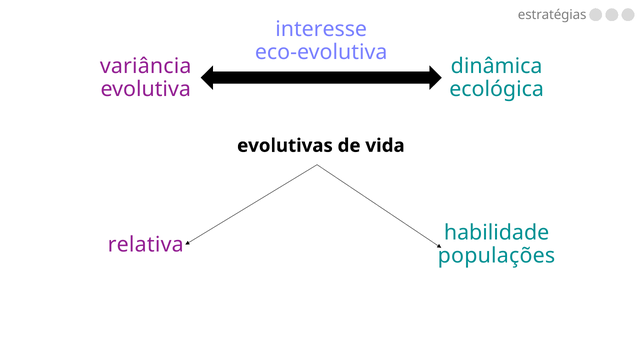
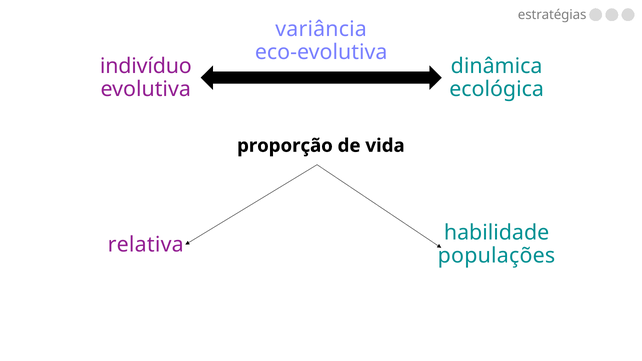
interesse: interesse -> variância (321, 29)
variância: variância -> indivíduo (146, 66)
evolutivas: evolutivas -> proporção (285, 146)
